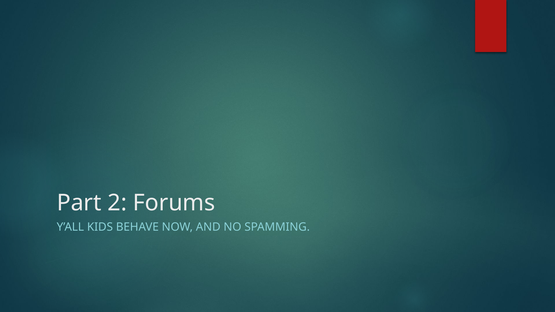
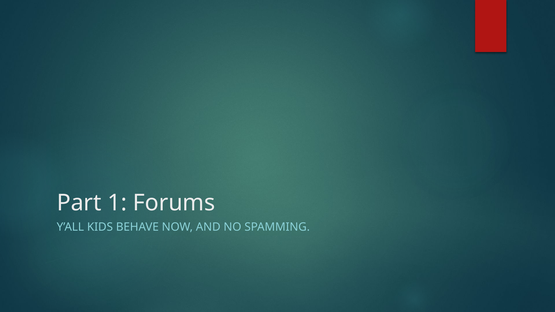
2: 2 -> 1 (117, 203)
